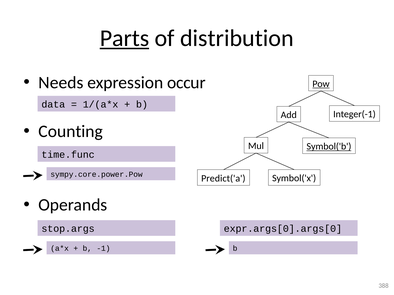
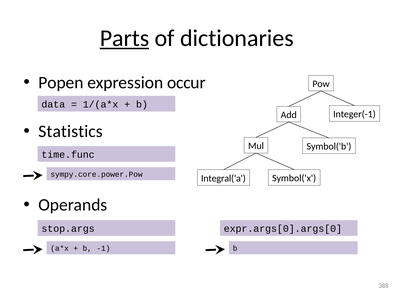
distribution: distribution -> dictionaries (237, 38)
Needs: Needs -> Popen (61, 83)
Pow underline: present -> none (321, 84)
Counting: Counting -> Statistics (71, 132)
Symbol('b underline: present -> none (329, 147)
Predict('a: Predict('a -> Integral('a (223, 179)
